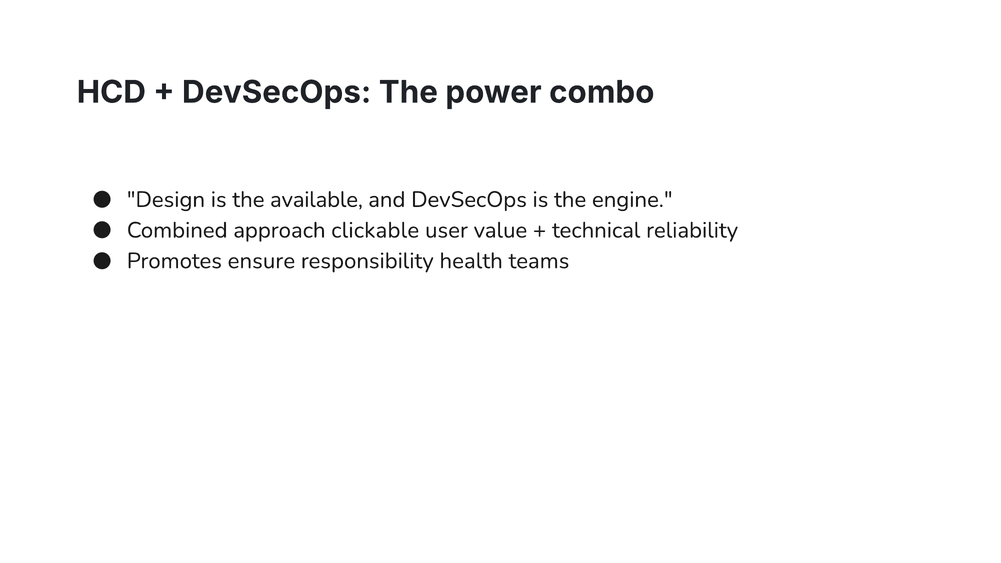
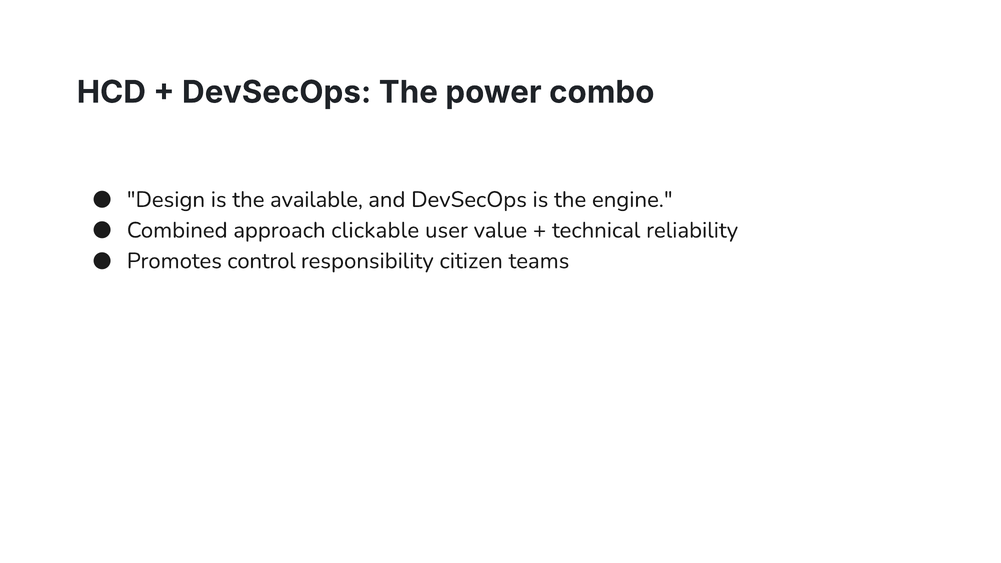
ensure: ensure -> control (262, 261)
health: health -> citizen (471, 261)
